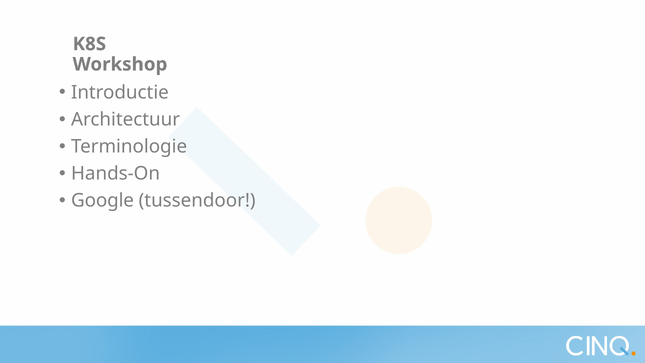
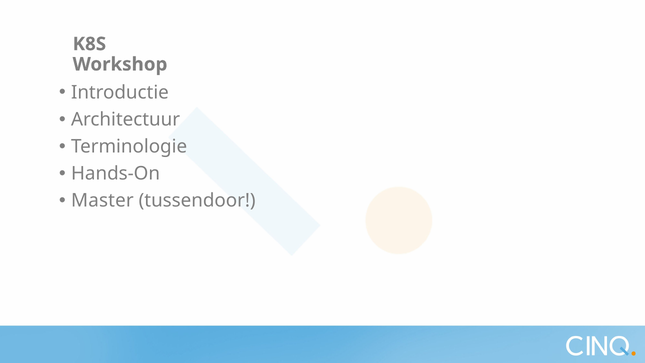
Google: Google -> Master (102, 201)
